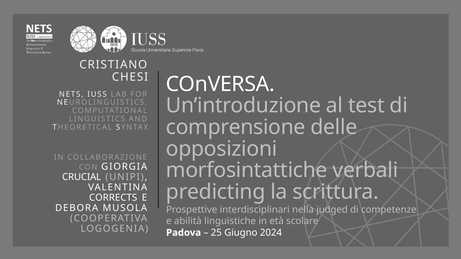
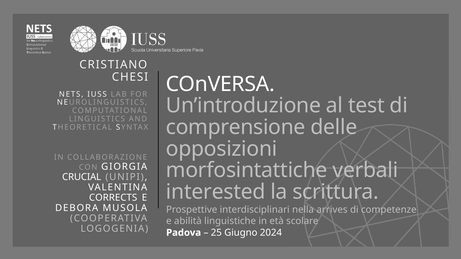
predicting: predicting -> interested (216, 192)
judged: judged -> arrives (332, 210)
